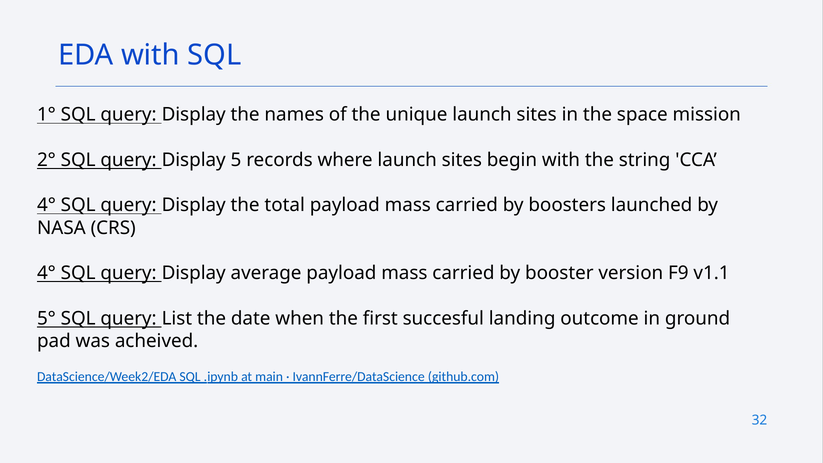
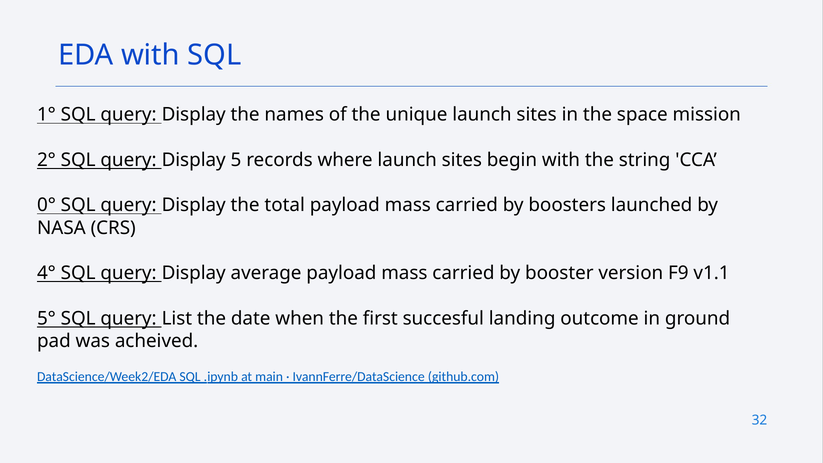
4°: 4° -> 0° (46, 205)
